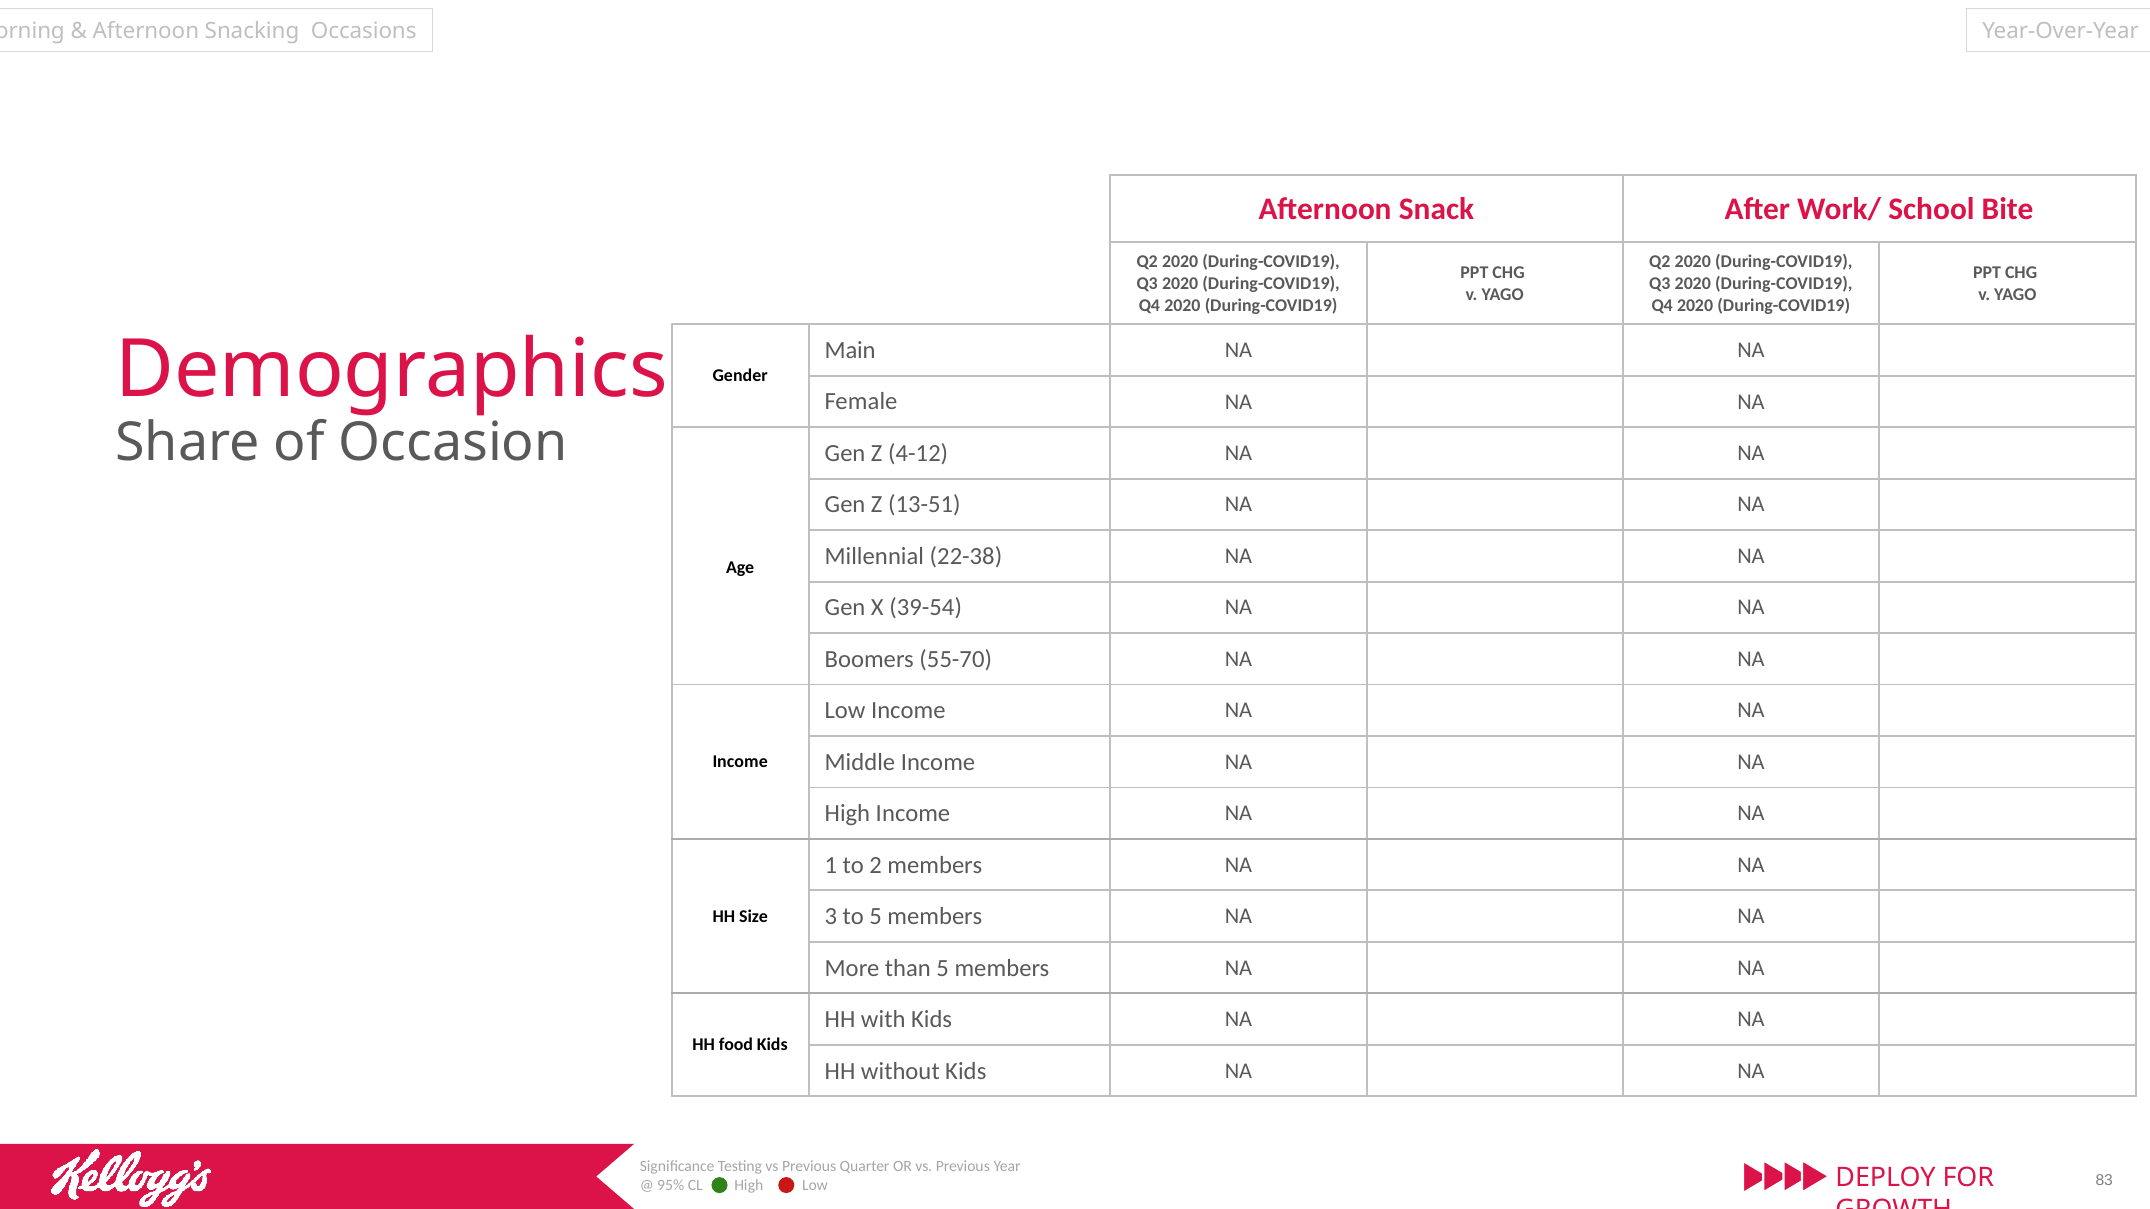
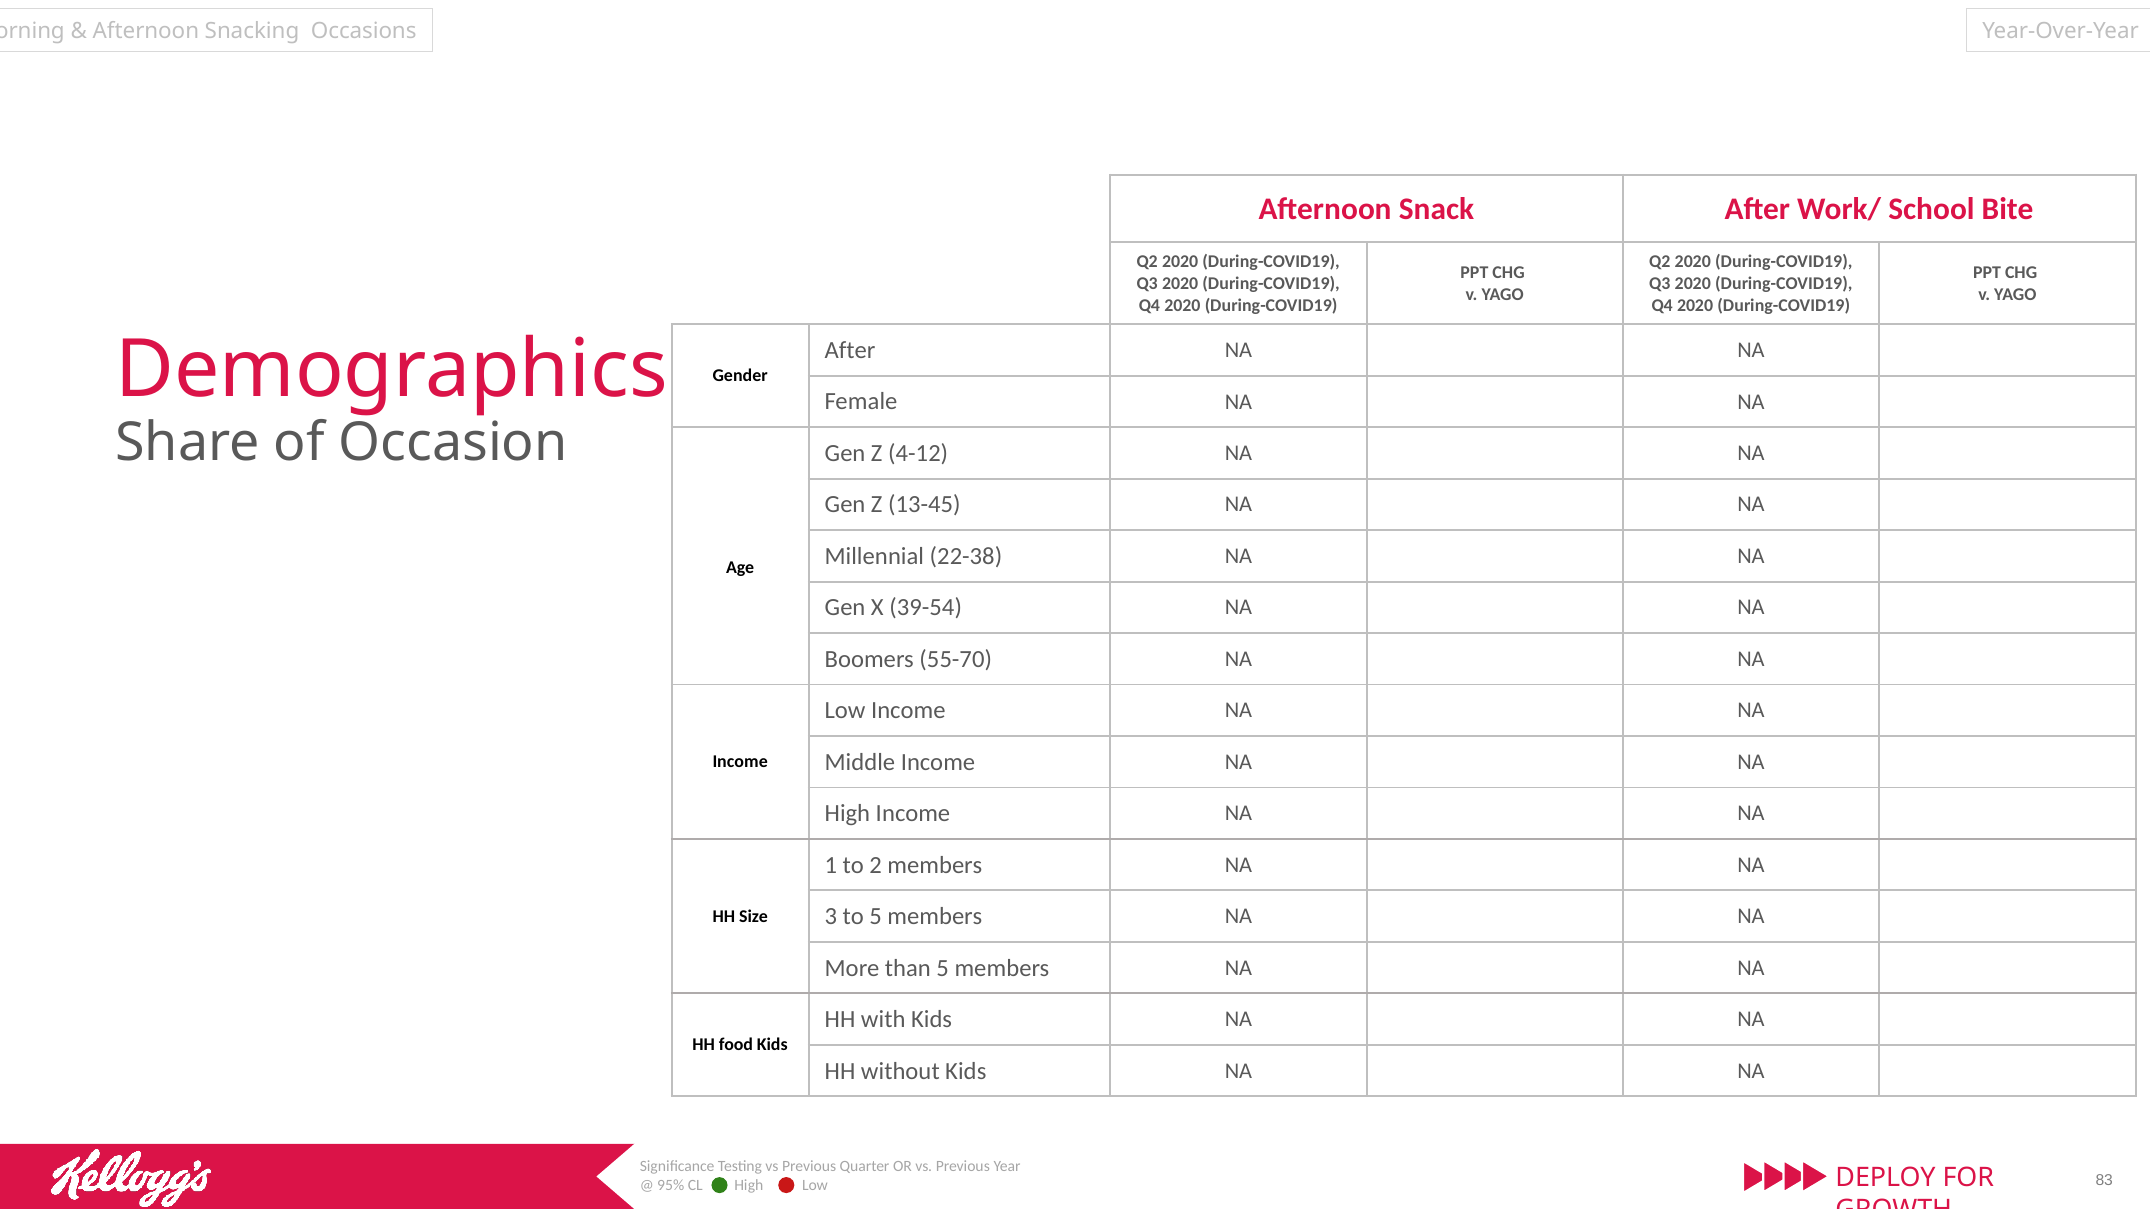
Main: Main -> After (850, 350)
13-51: 13-51 -> 13-45 (924, 505)
